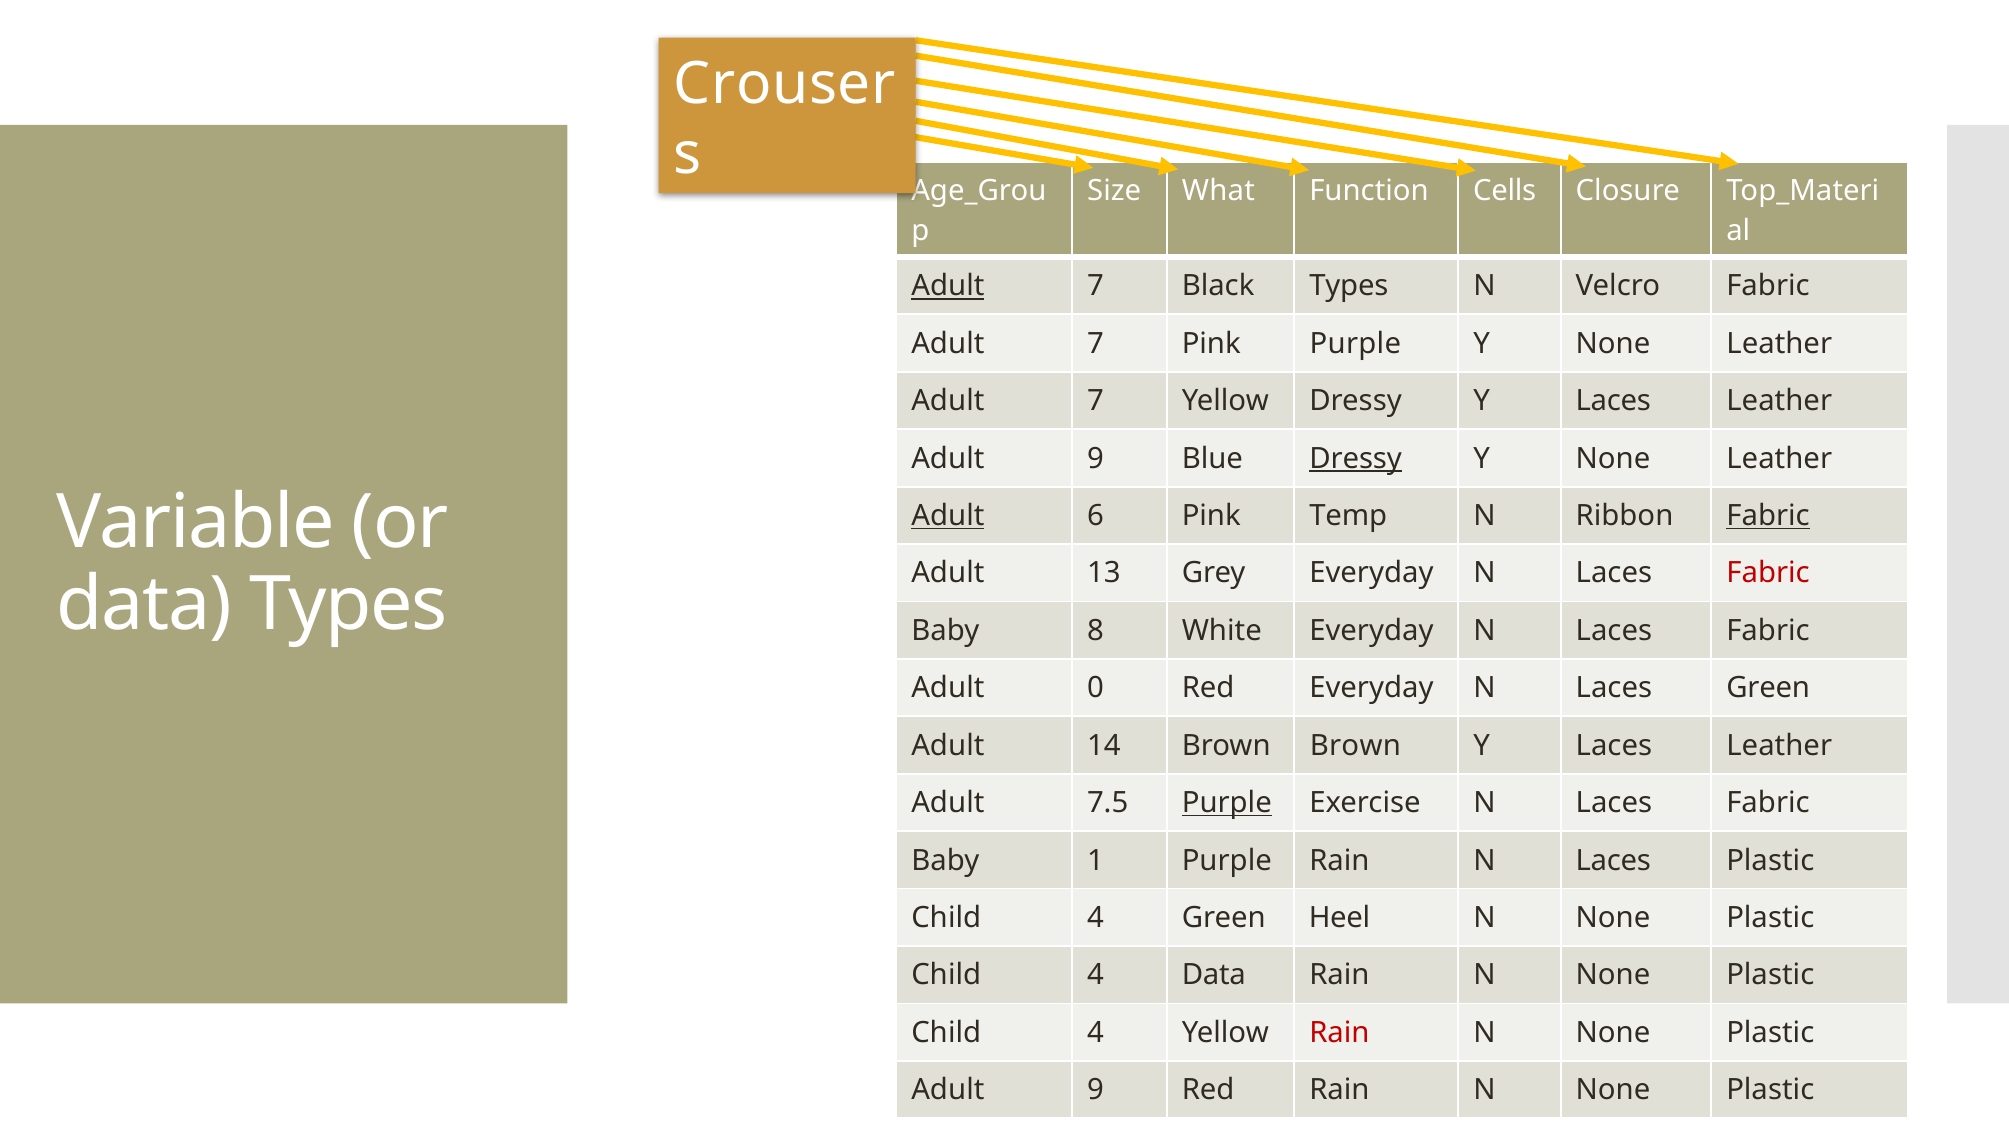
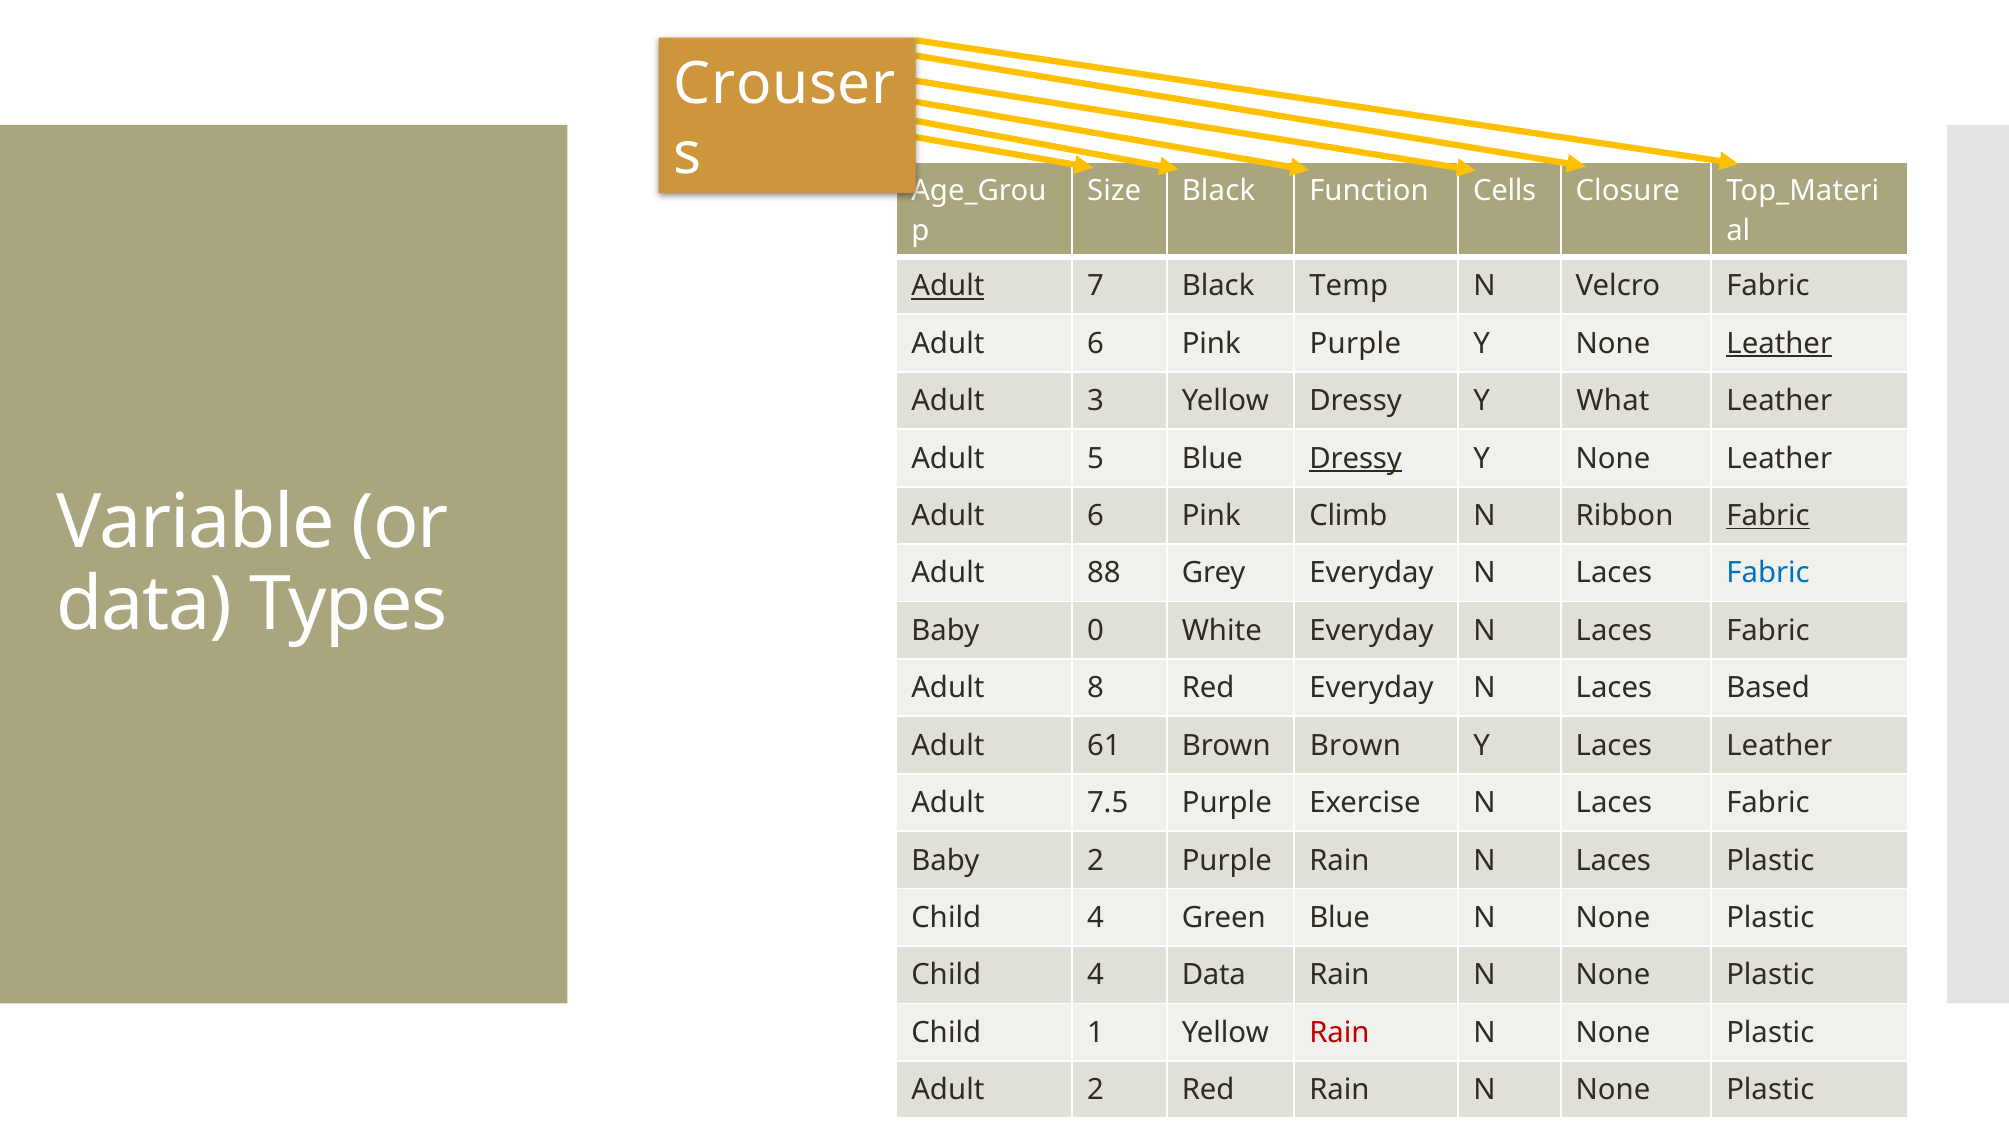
Size What: What -> Black (1218, 191)
Black Types: Types -> Temp (1349, 286)
7: 7 -> 6 (1096, 344)
Leather underline: none -> present (1779, 344)
7: 7 -> 3 (1096, 401)
Dressy Y Laces: Laces -> What (1613, 401)
9: 9 -> 5 (1096, 458)
Adult underline: present -> none (948, 516)
Temp: Temp -> Climb (1348, 516)
13: 13 -> 88 (1104, 573)
Fabric colour: red -> blue (1768, 573)
8: 8 -> 0 (1096, 631)
0: 0 -> 8 (1096, 688)
Laces Green: Green -> Based (1768, 688)
14: 14 -> 61 (1104, 746)
Purple underline: present -> none (1227, 803)
Baby 1: 1 -> 2 (1096, 860)
Green Heel: Heel -> Blue (1340, 918)
4: 4 -> 1 (1096, 1033)
9: 9 -> 2 (1096, 1090)
